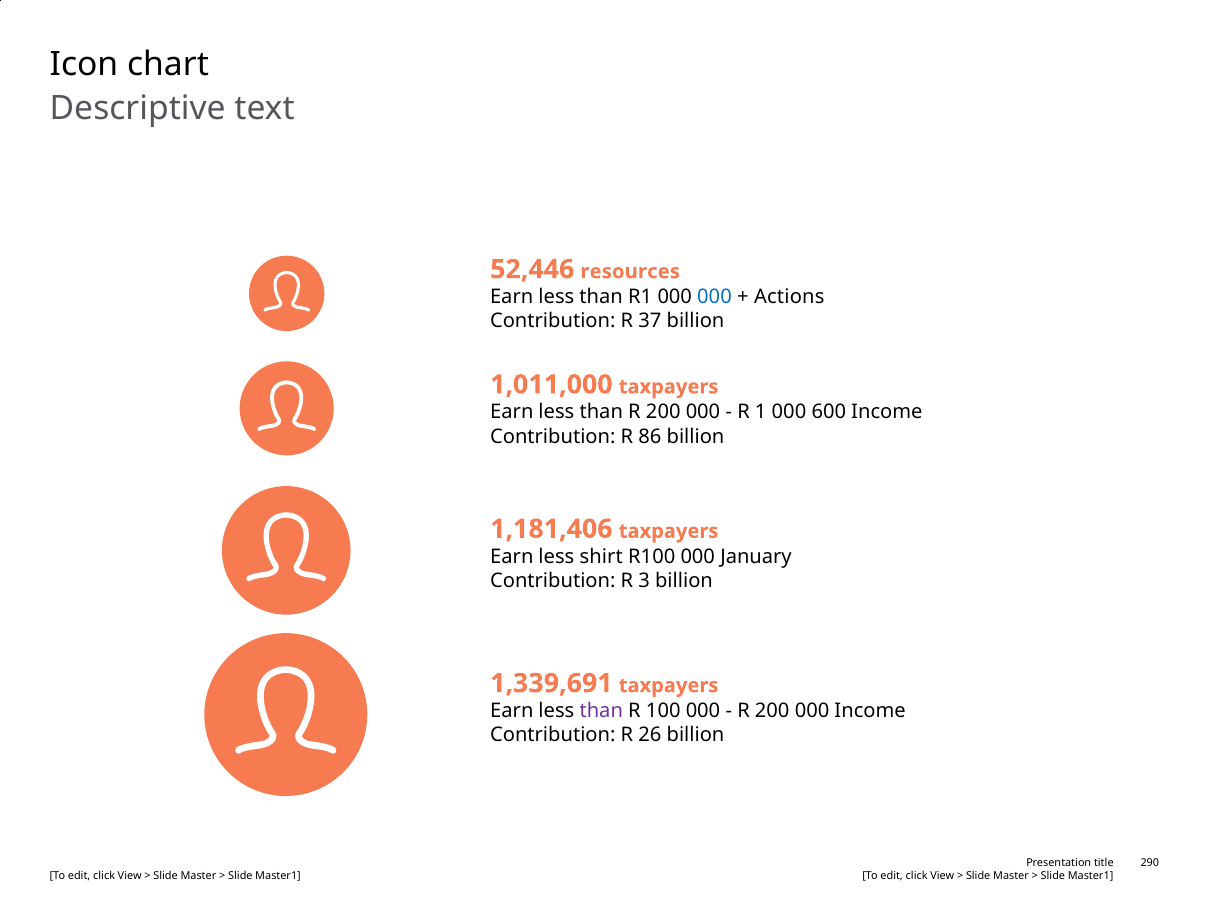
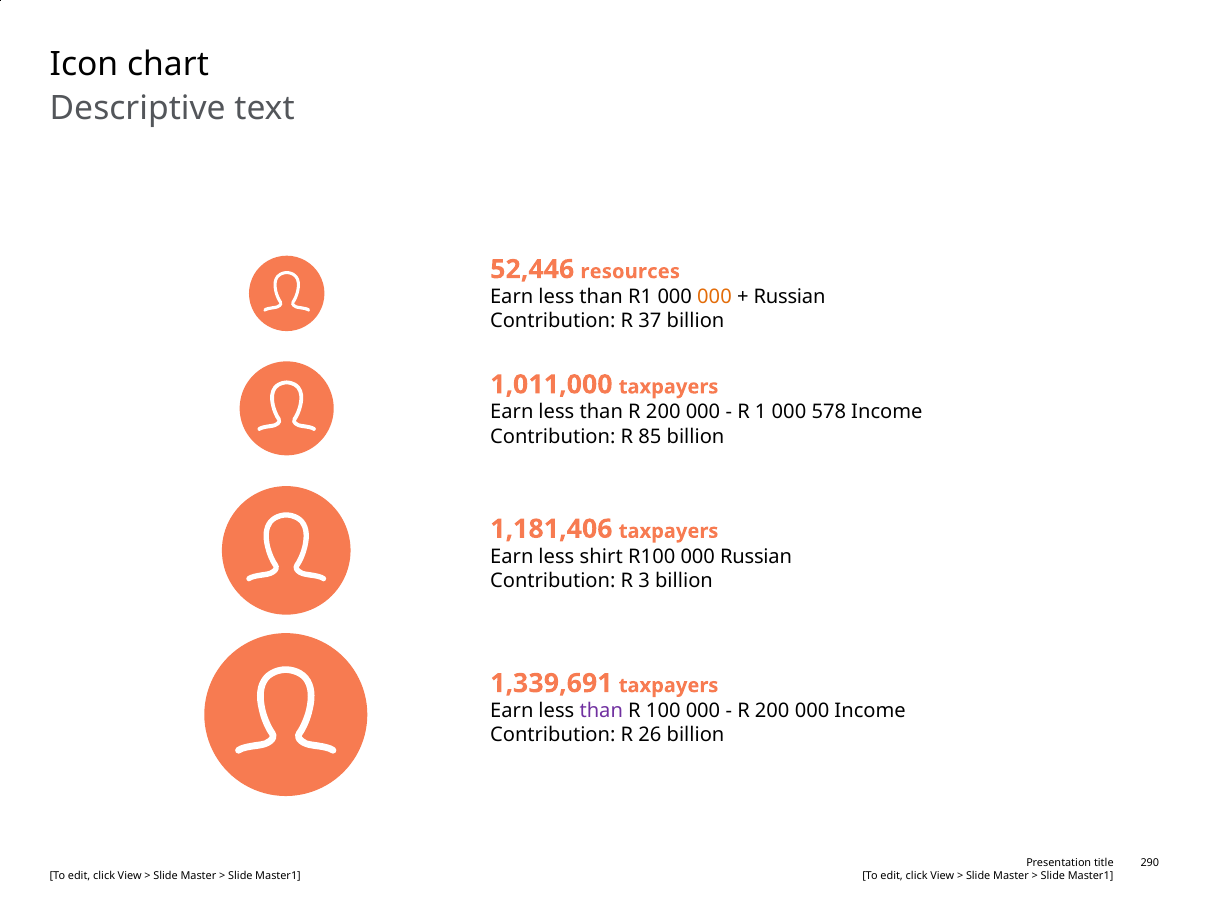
000 colour: blue -> orange (714, 297)
Actions: Actions -> Russian (789, 297)
600: 600 -> 578 (829, 413)
86: 86 -> 85 (650, 437)
000 January: January -> Russian (756, 557)
